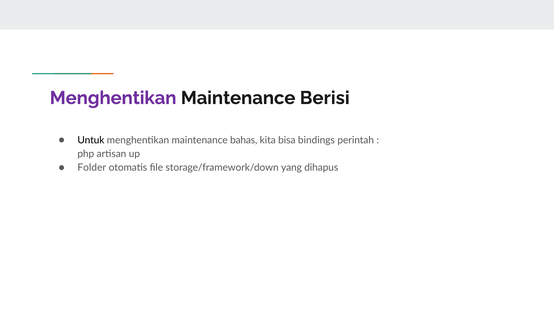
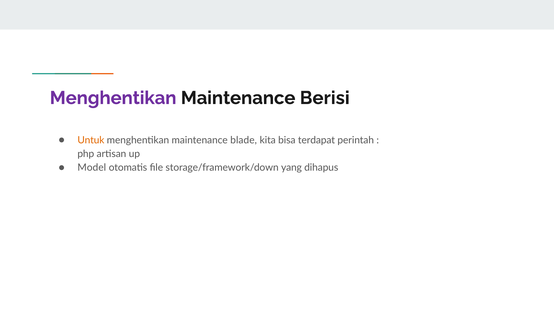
Untuk colour: black -> orange (91, 140)
bahas: bahas -> blade (244, 140)
bindings: bindings -> terdapat (316, 140)
Folder: Folder -> Model (92, 167)
